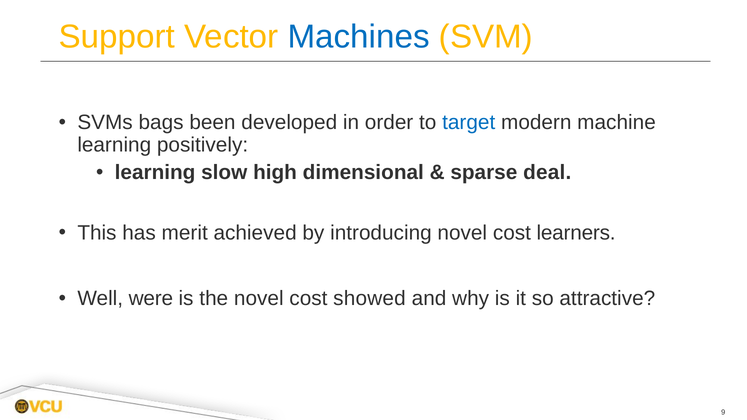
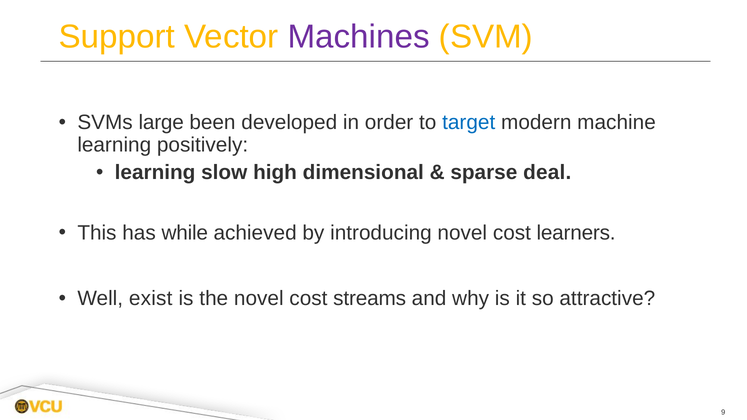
Machines colour: blue -> purple (359, 37)
bags: bags -> large (161, 123)
merit: merit -> while (185, 233)
were: were -> exist (151, 299)
showed: showed -> streams (370, 299)
